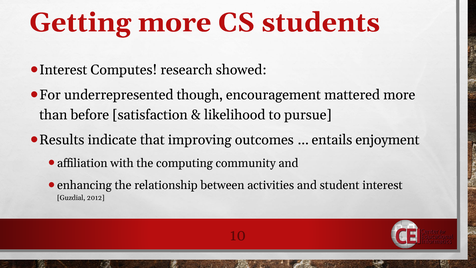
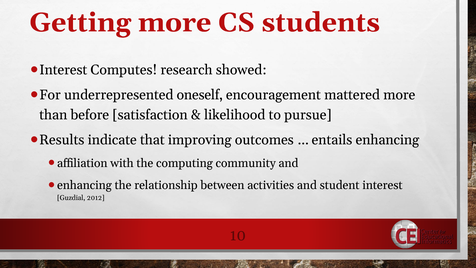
though: though -> oneself (200, 95)
entails enjoyment: enjoyment -> enhancing (387, 140)
